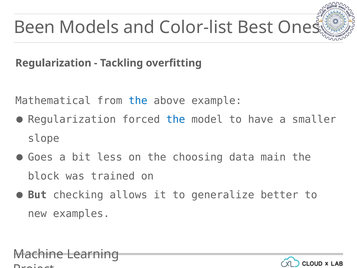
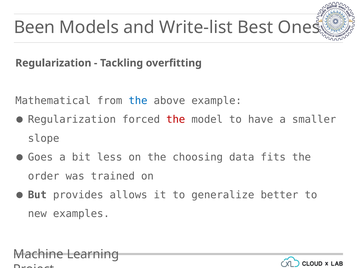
Color-list: Color-list -> Write-list (196, 27)
the colour: blue -> red (176, 119)
main: main -> fits (273, 157)
block: block -> order (44, 176)
checking: checking -> provides (78, 195)
